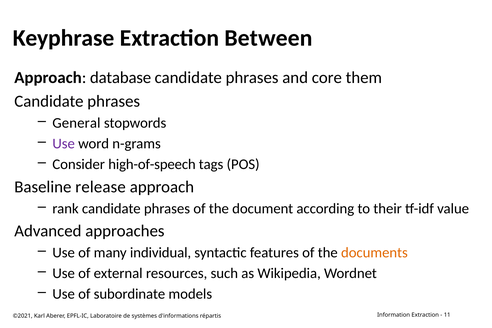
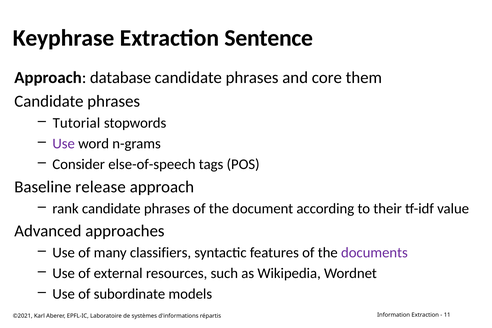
Between: Between -> Sentence (269, 38)
General: General -> Tutorial (76, 123)
high-of-speech: high-of-speech -> else-of-speech (152, 164)
individual: individual -> classifiers (161, 253)
documents colour: orange -> purple (374, 253)
